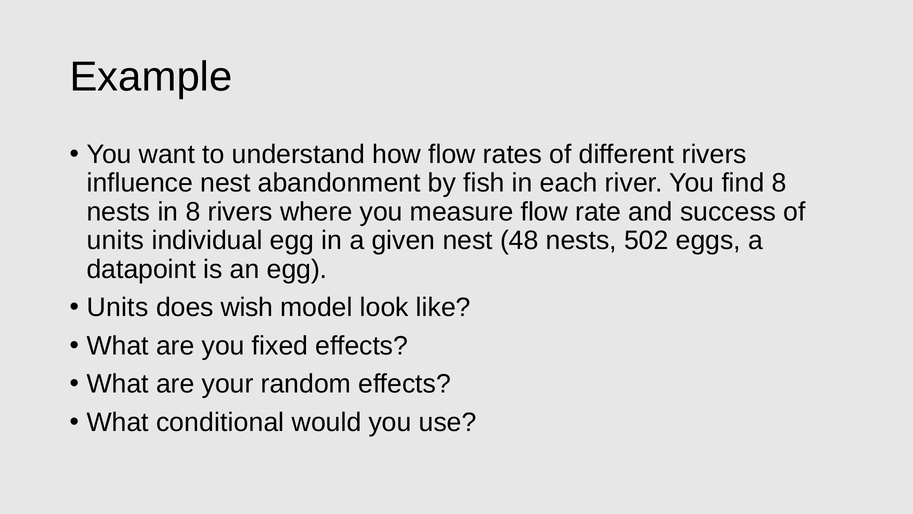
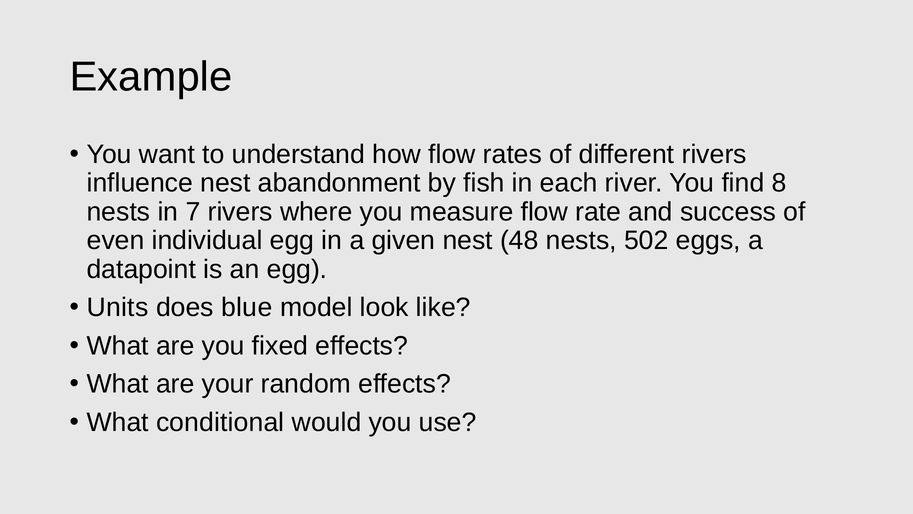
in 8: 8 -> 7 (193, 212)
units: units -> even (116, 240)
wish: wish -> blue (247, 307)
